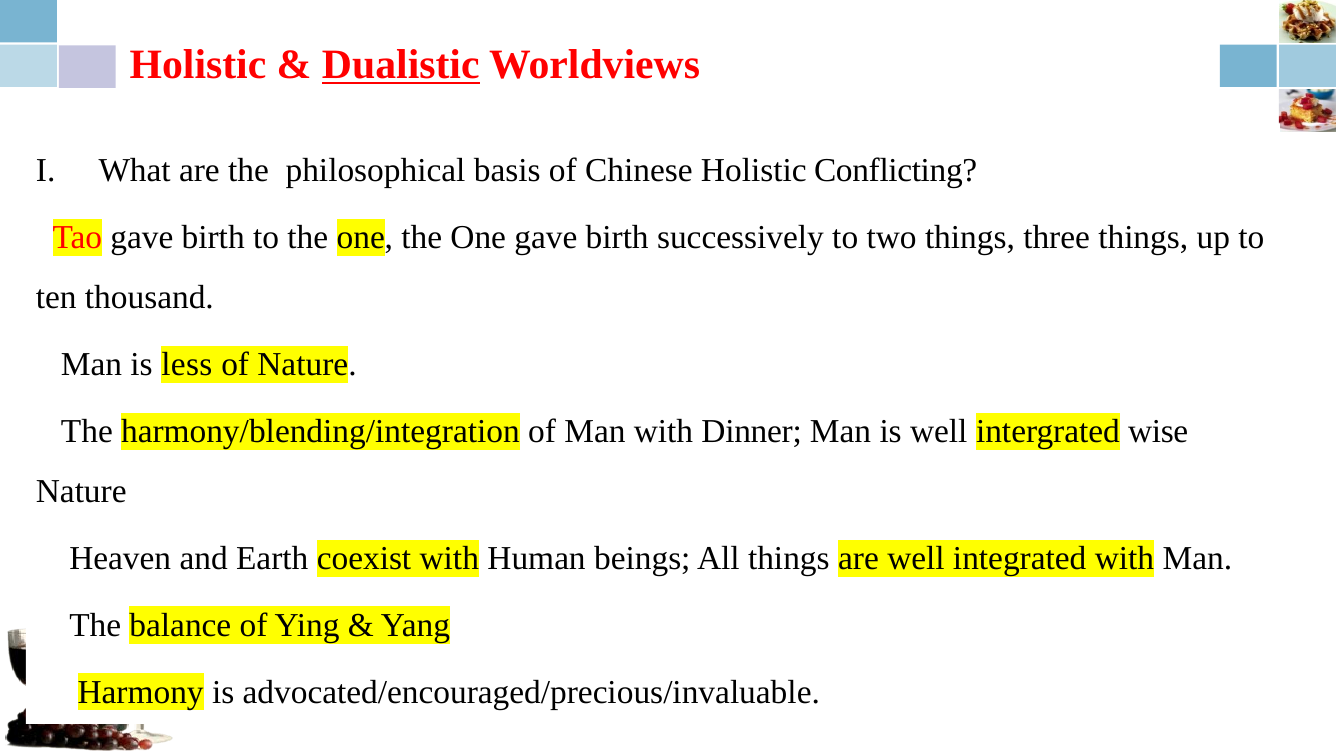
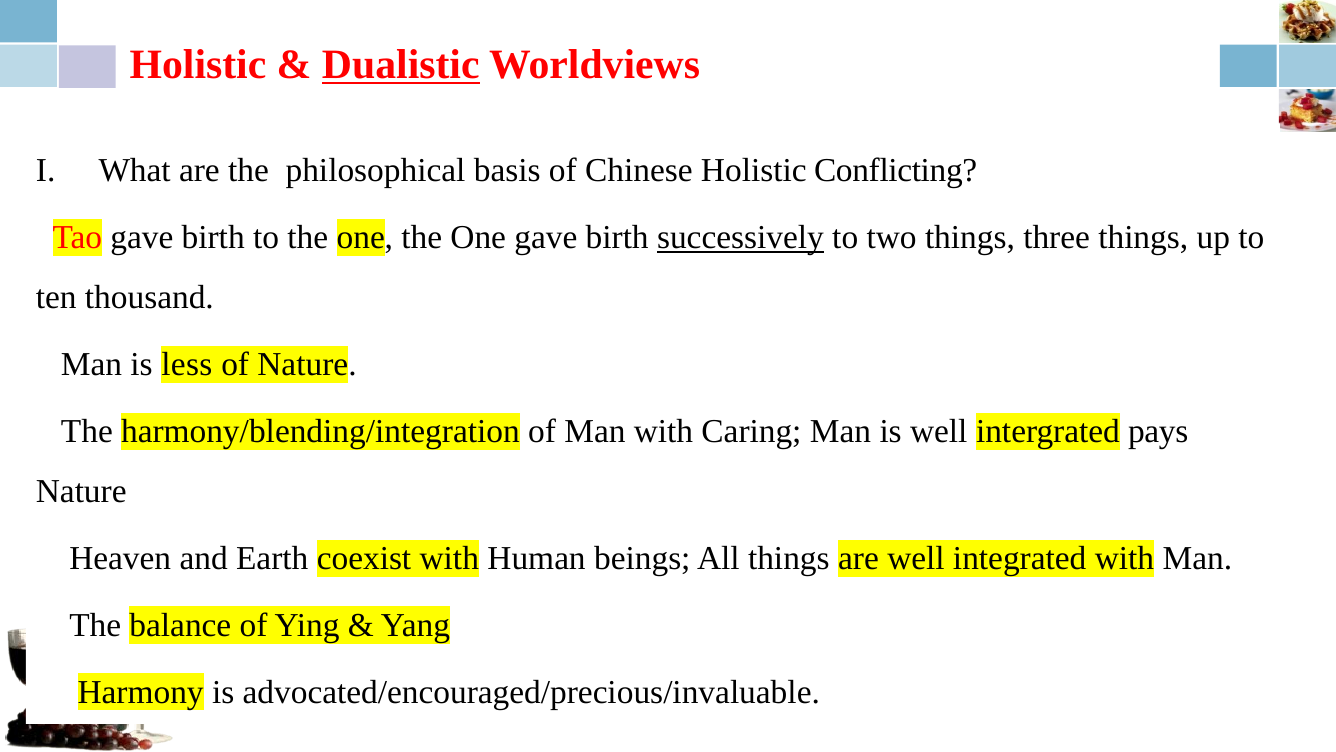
successively underline: none -> present (740, 237)
Dinner: Dinner -> Caring (751, 431)
wise: wise -> pays (1158, 431)
